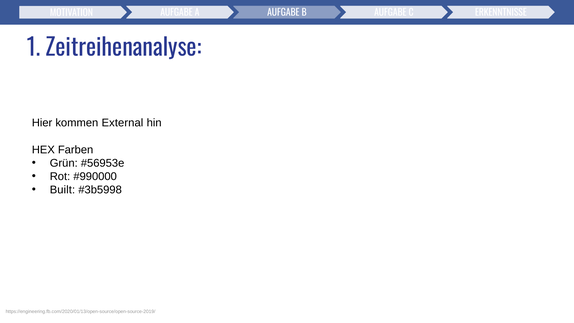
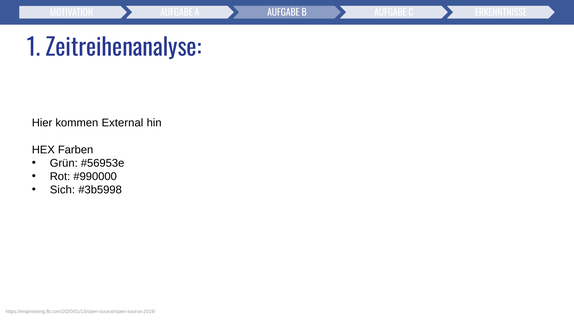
Built: Built -> Sich (62, 190)
